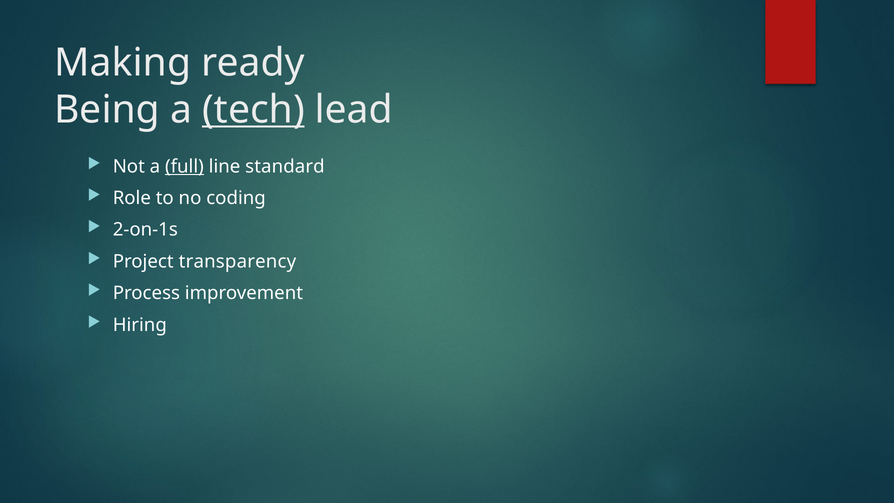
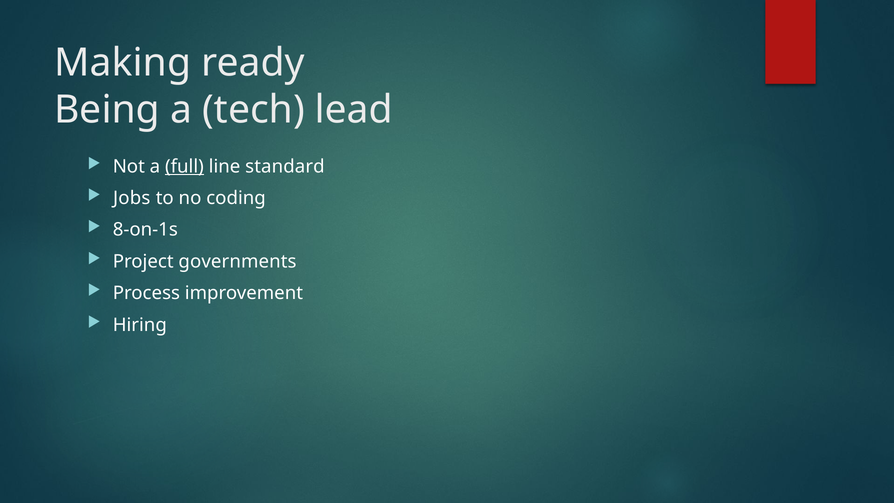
tech underline: present -> none (253, 110)
Role: Role -> Jobs (132, 198)
2-on-1s: 2-on-1s -> 8-on-1s (145, 230)
transparency: transparency -> governments (238, 261)
